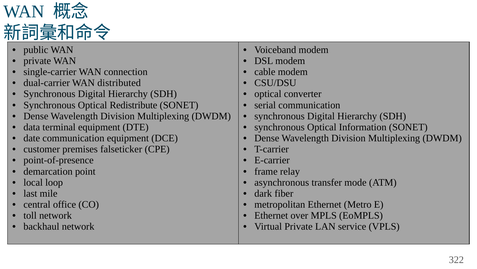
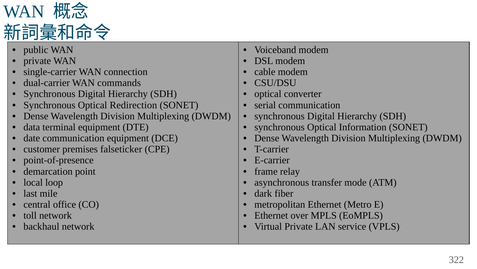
distributed: distributed -> commands (119, 83)
Redistribute: Redistribute -> Redirection (133, 105)
